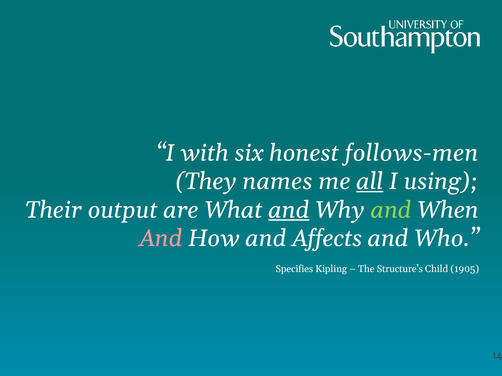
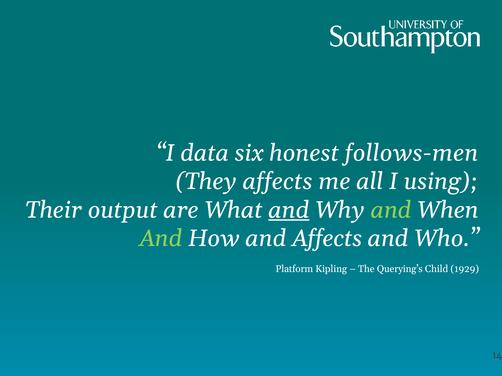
with: with -> data (205, 153)
They names: names -> affects (278, 182)
all underline: present -> none (370, 182)
And colour: pink -> light green (161, 239)
Specifies: Specifies -> Platform (294, 269)
Structure’s: Structure’s -> Querying’s (400, 269)
1905: 1905 -> 1929 (465, 269)
